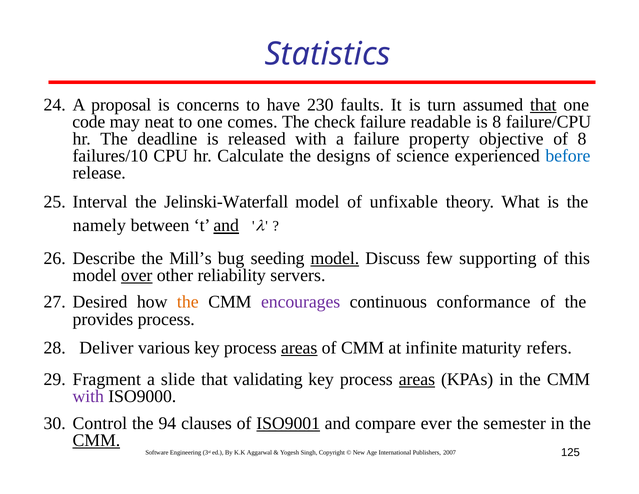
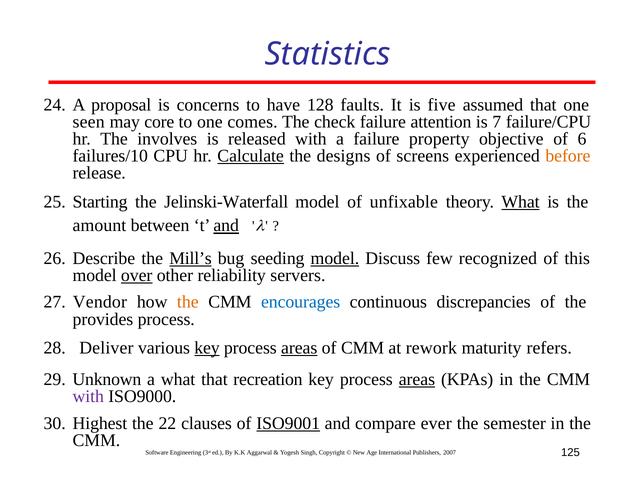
230: 230 -> 128 (320, 105)
turn: turn -> five (442, 105)
that underline: present -> none (543, 105)
code: code -> seen (89, 122)
neat: neat -> core (159, 122)
readable: readable -> attention (441, 122)
is 8: 8 -> 7 (497, 122)
deadline: deadline -> involves (167, 139)
of 8: 8 -> 6 (582, 139)
Calculate underline: none -> present (251, 156)
science: science -> screens (423, 156)
before colour: blue -> orange (568, 156)
Interval: Interval -> Starting (100, 202)
What underline: none -> present (521, 202)
namely: namely -> amount (99, 226)
Mill’s underline: none -> present (190, 258)
supporting: supporting -> recognized (498, 258)
Desired: Desired -> Vendor (100, 302)
encourages colour: purple -> blue (301, 302)
conformance: conformance -> discrepancies (484, 302)
key underline: none -> present (207, 348)
infinite: infinite -> rework (431, 348)
Fragment: Fragment -> Unknown (107, 379)
a slide: slide -> what (178, 379)
validating: validating -> recreation (268, 379)
Control: Control -> Highest (100, 423)
94: 94 -> 22 (167, 423)
CMM underline: present -> none (96, 440)
